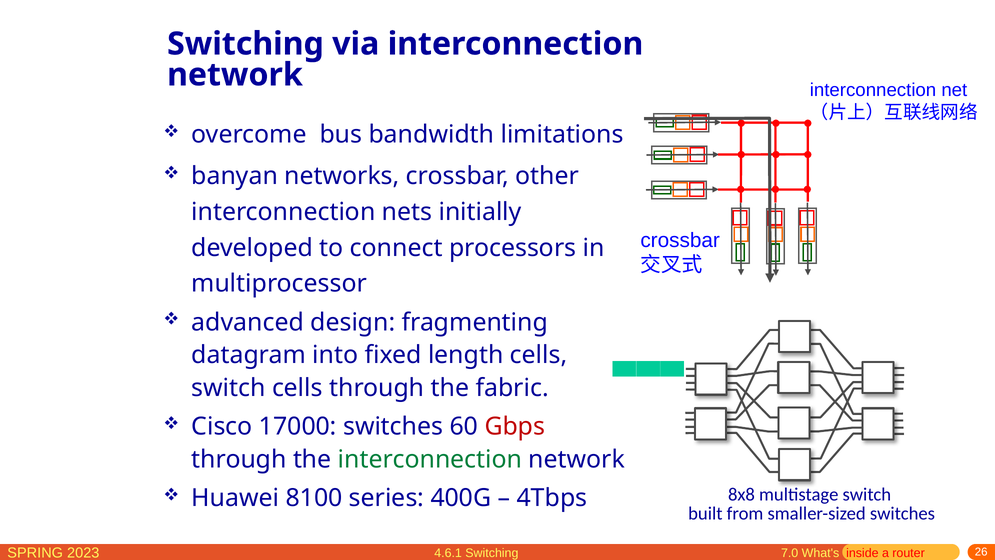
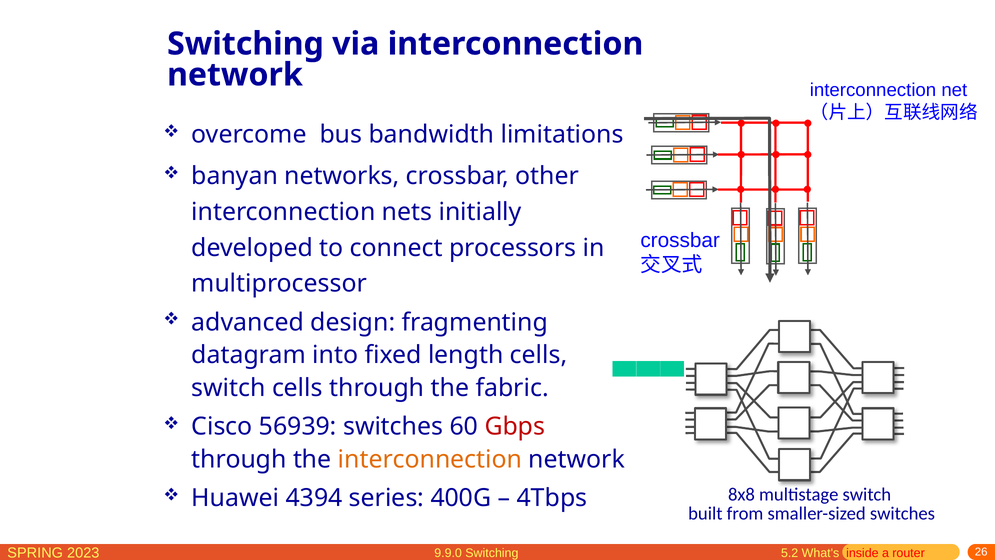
17000: 17000 -> 56939 (298, 427)
interconnection colour: green -> orange (430, 459)
8100: 8100 -> 4394 (314, 498)
4.6.1: 4.6.1 -> 9.9.0 (448, 553)
7.0: 7.0 -> 5.2 (790, 553)
